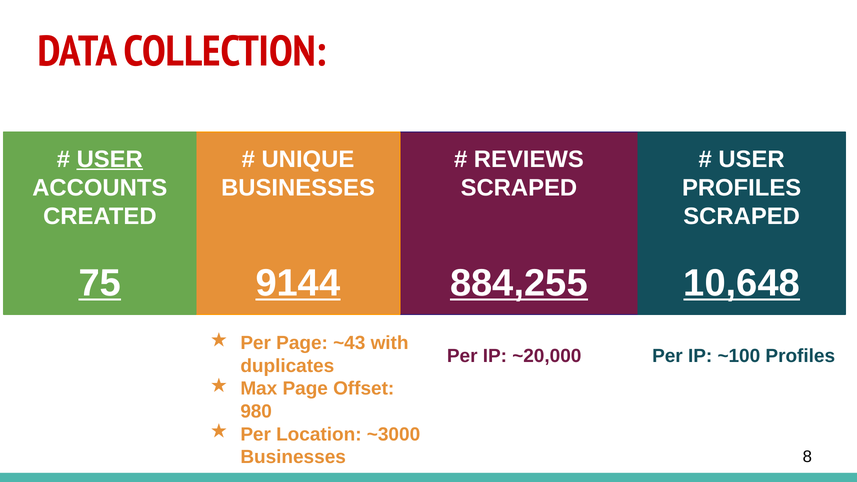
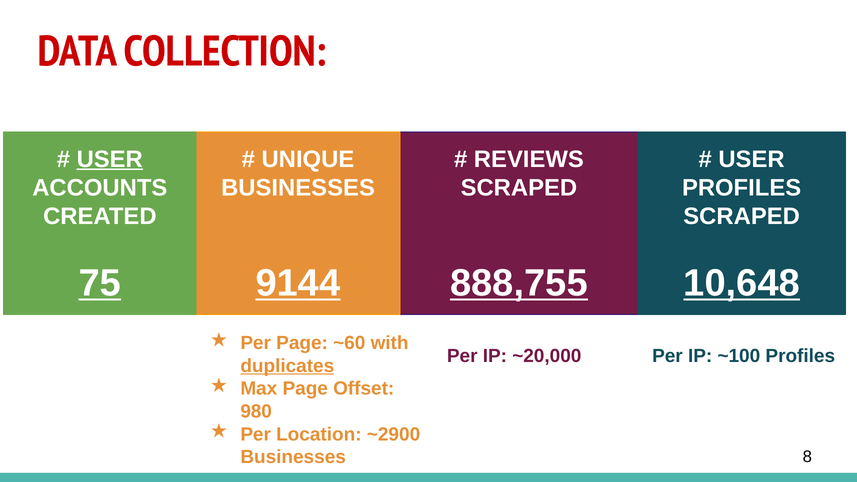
884,255: 884,255 -> 888,755 (519, 283)
~43: ~43 -> ~60 (349, 343)
duplicates underline: none -> present (287, 366)
~3000: ~3000 -> ~2900 (394, 434)
